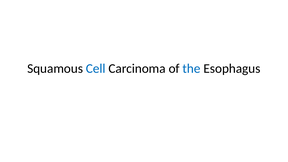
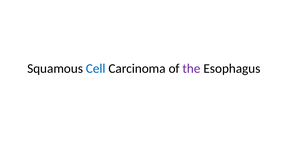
the colour: blue -> purple (192, 69)
